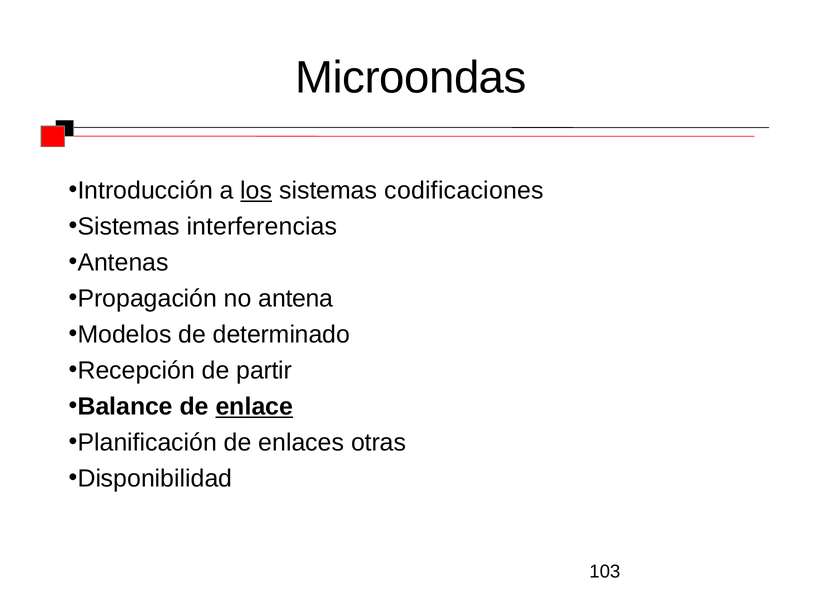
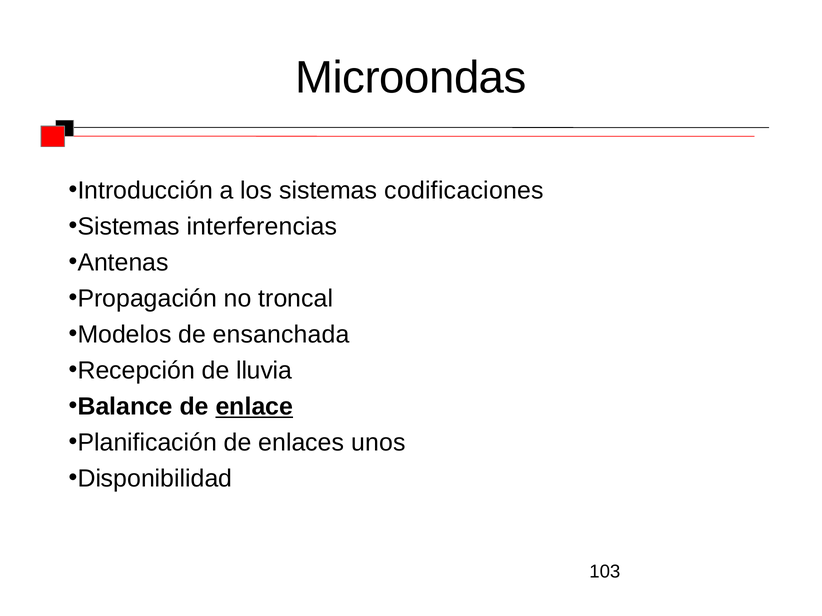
los underline: present -> none (256, 191)
antena: antena -> troncal (296, 299)
determinado: determinado -> ensanchada (281, 335)
partir: partir -> lluvia (264, 371)
otras: otras -> unos (379, 443)
